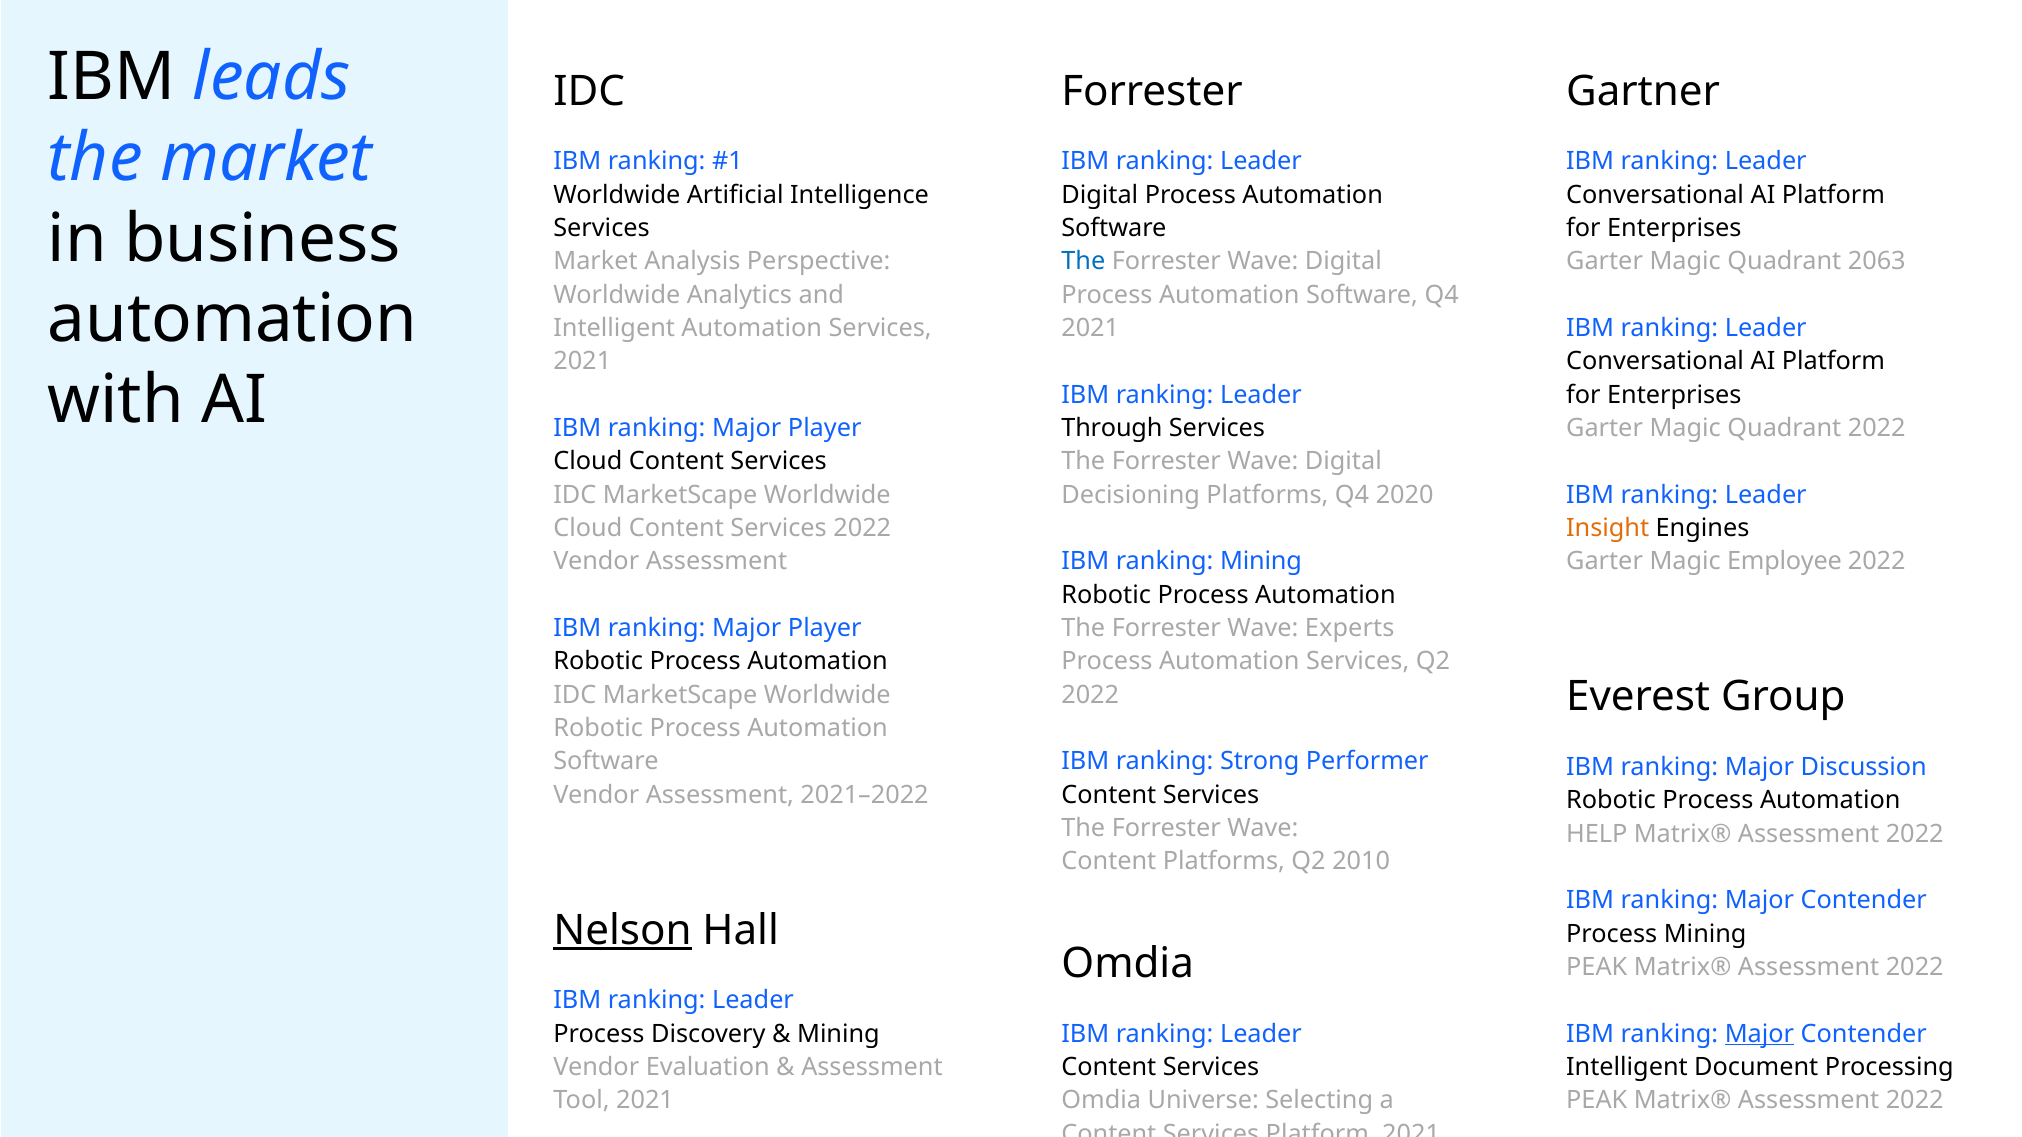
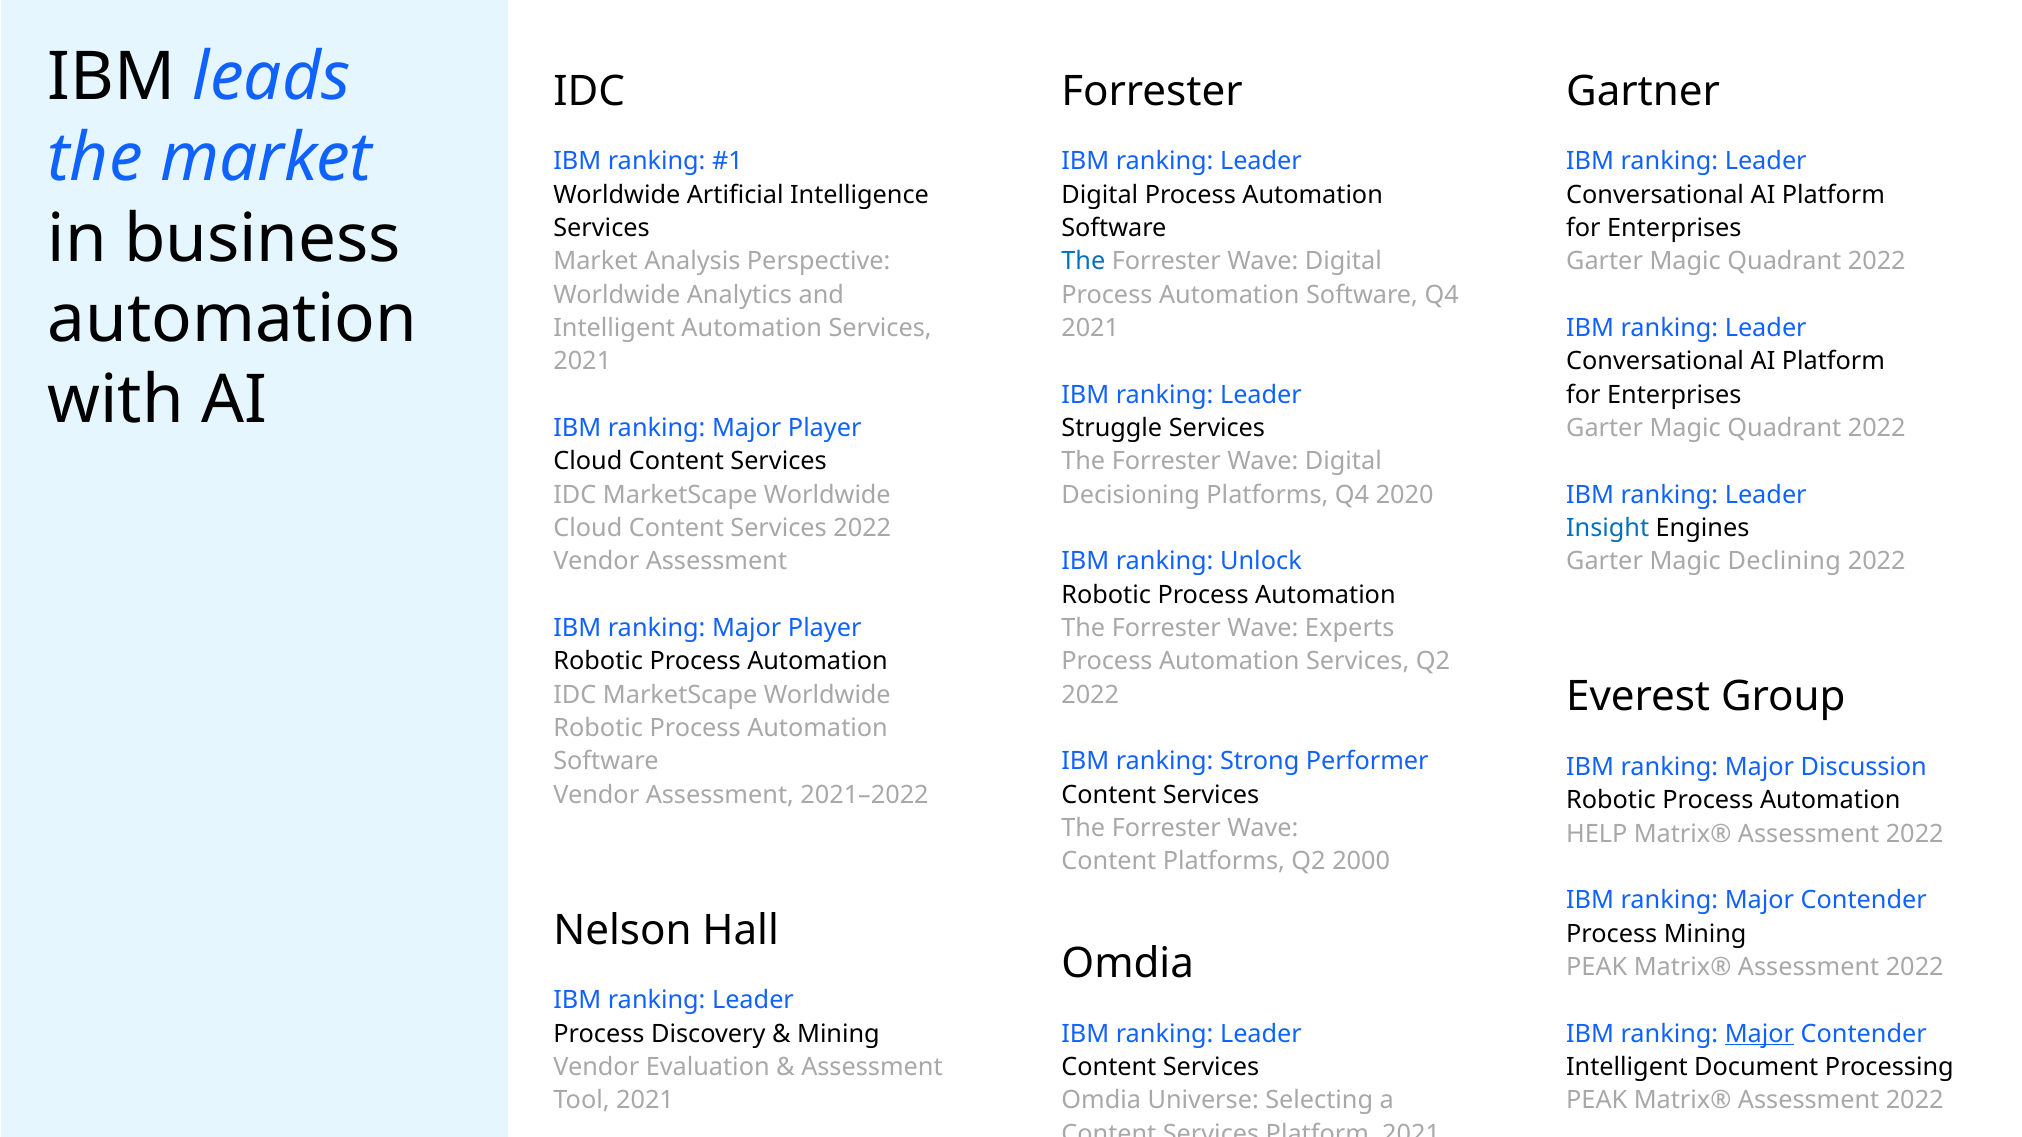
2063: 2063 -> 2022 (1877, 262)
Through: Through -> Struggle (1112, 428)
Insight colour: orange -> blue (1608, 528)
ranking Mining: Mining -> Unlock (1261, 562)
Employee: Employee -> Declining (1784, 562)
2010: 2010 -> 2000 (1361, 862)
Nelson underline: present -> none (623, 931)
